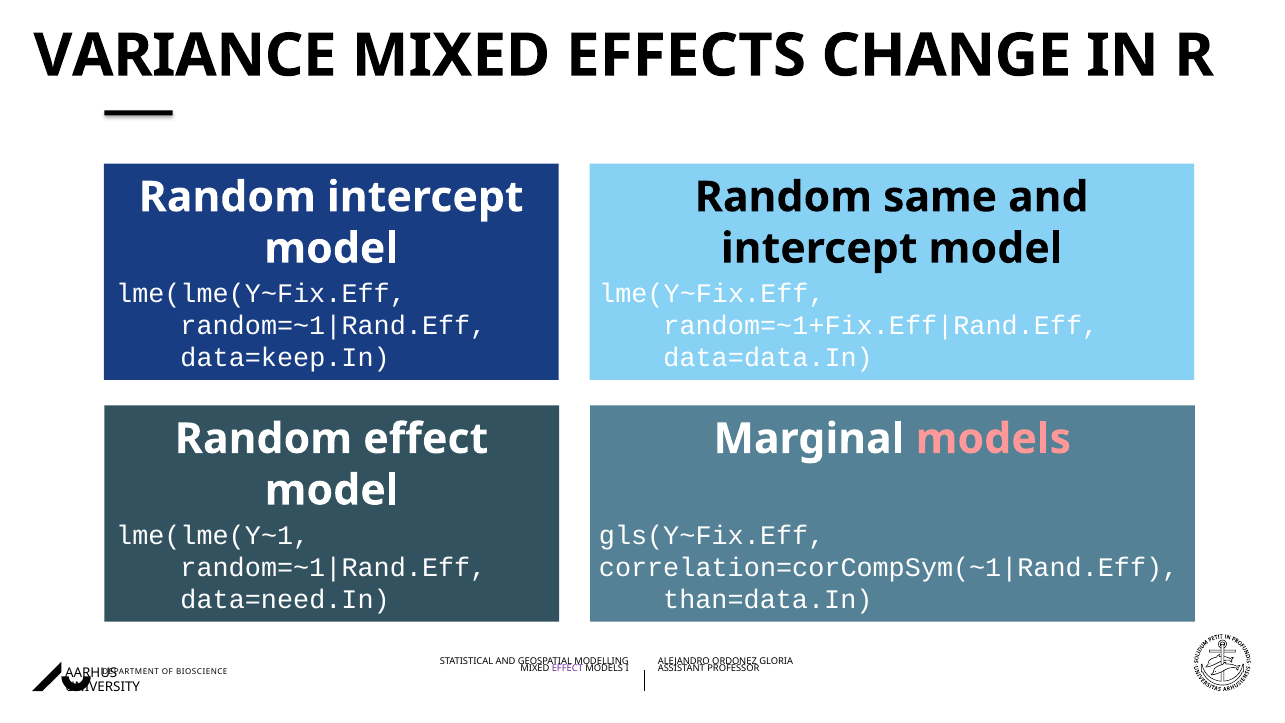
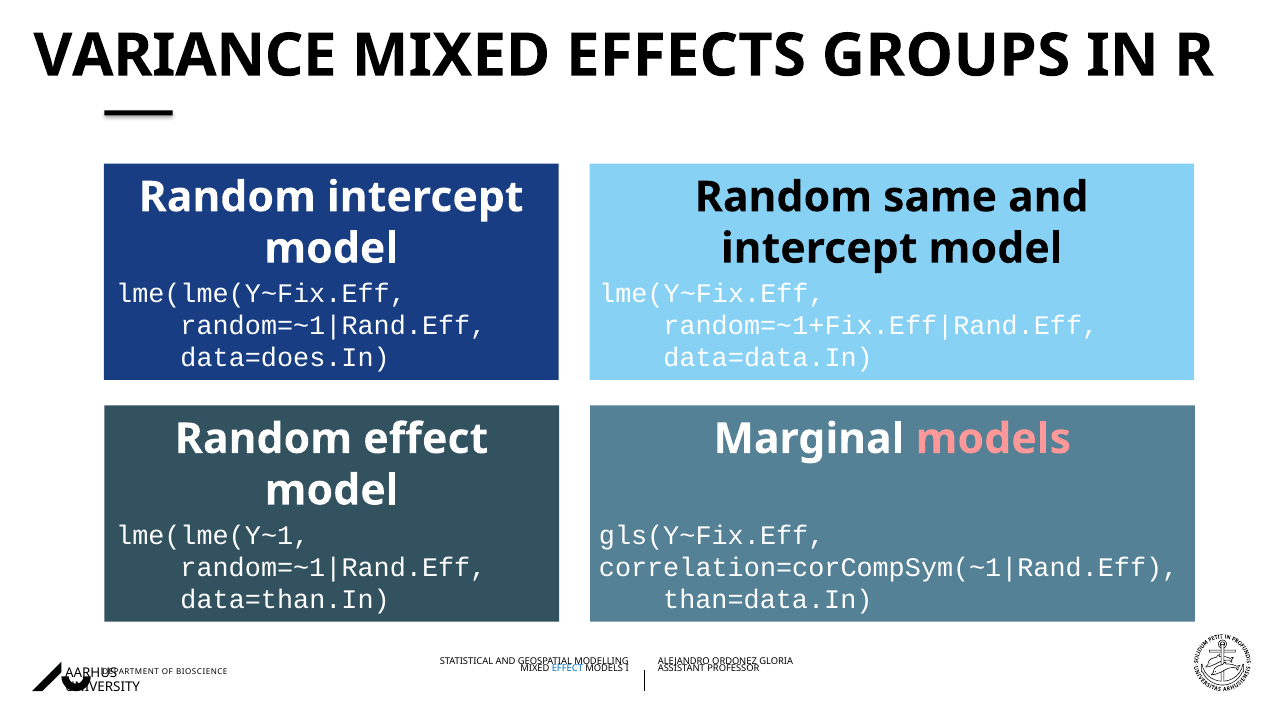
CHANGE: CHANGE -> GROUPS (946, 56)
data=keep.In: data=keep.In -> data=does.In (285, 358)
data=need.In: data=need.In -> data=than.In (285, 600)
EFFECT colour: purple -> blue (567, 668)
